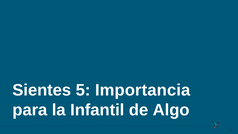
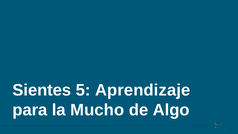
Importancia: Importancia -> Aprendizaje (143, 90)
Infantil: Infantil -> Mucho (97, 110)
